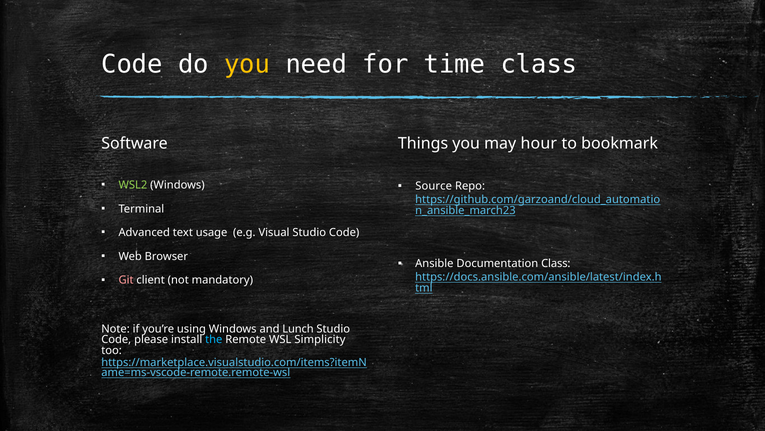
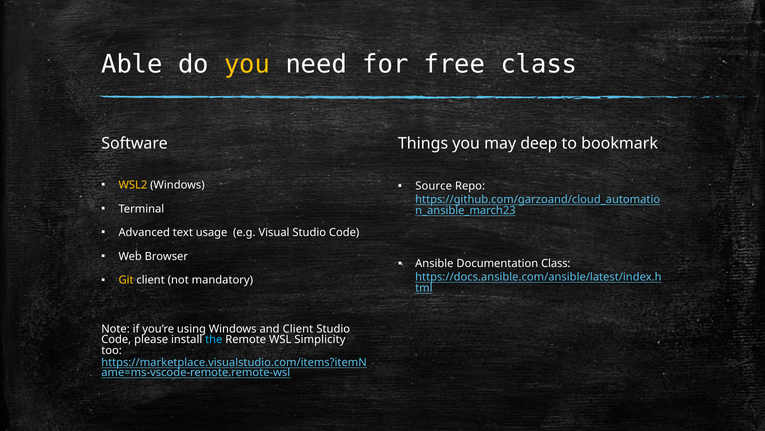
Code: Code -> Able (132, 64)
time: time -> free (454, 64)
hour: hour -> deep (539, 143)
WSL2 colour: light green -> yellow (133, 185)
Git colour: pink -> yellow (126, 280)
and Lunch: Lunch -> Client (298, 328)
